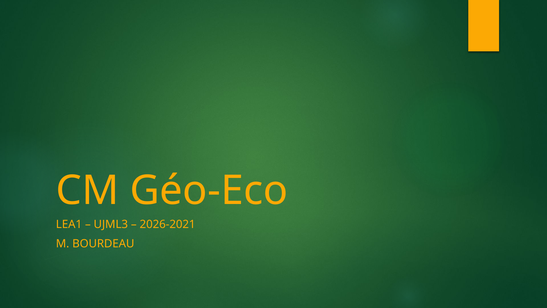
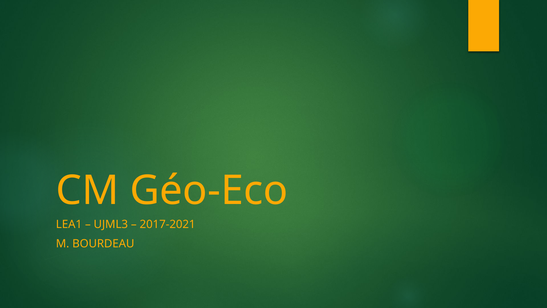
2026-2021: 2026-2021 -> 2017-2021 (168, 224)
